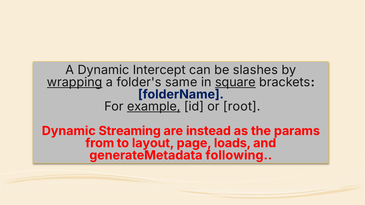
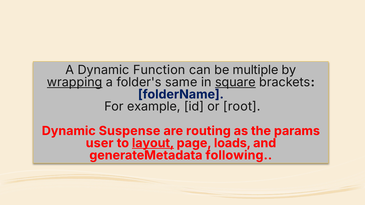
Intercept: Intercept -> Function (159, 70)
slashes: slashes -> multiple (256, 70)
example underline: present -> none (154, 107)
Streaming: Streaming -> Suspense (130, 131)
instead: instead -> routing (208, 131)
from: from -> user (100, 143)
layout underline: none -> present (153, 143)
